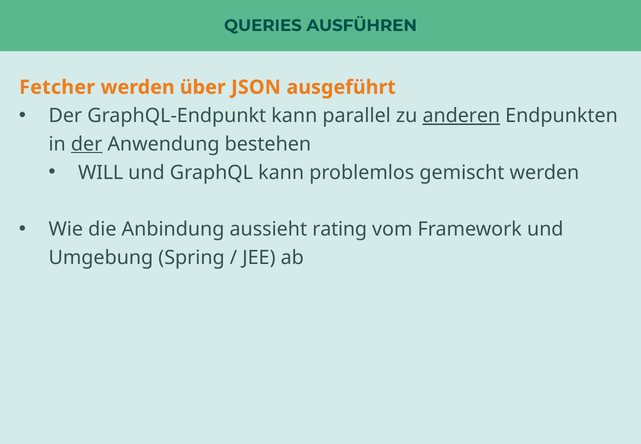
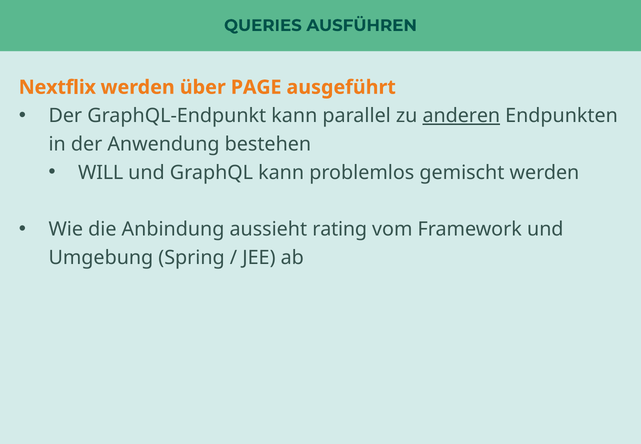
Fetcher: Fetcher -> Nextflix (57, 87)
JSON: JSON -> PAGE (256, 87)
der underline: present -> none (87, 144)
